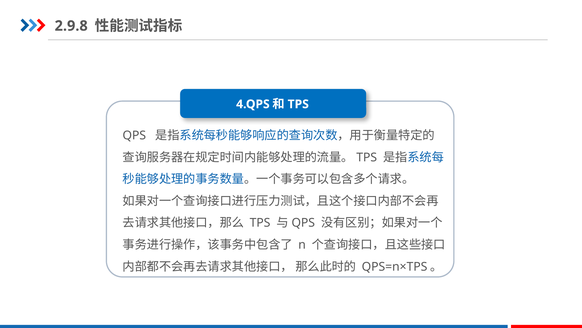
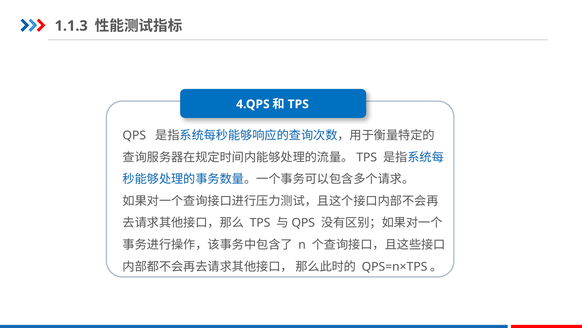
2.9.8: 2.9.8 -> 1.1.3 (71, 26)
